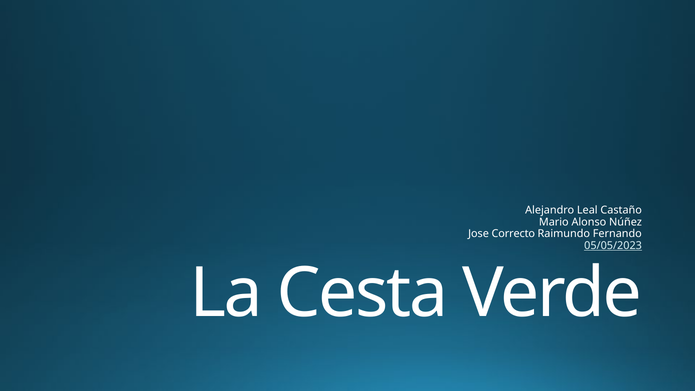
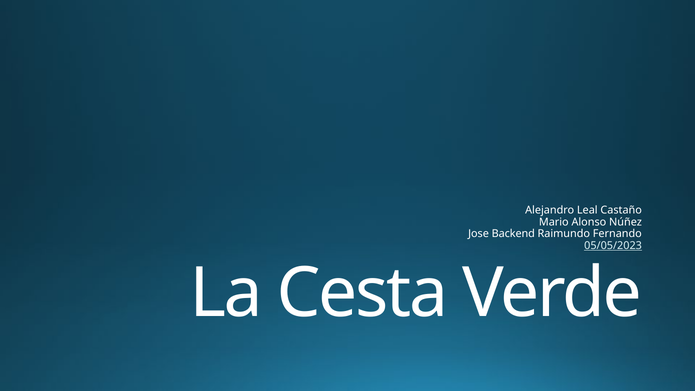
Correcto: Correcto -> Backend (513, 234)
